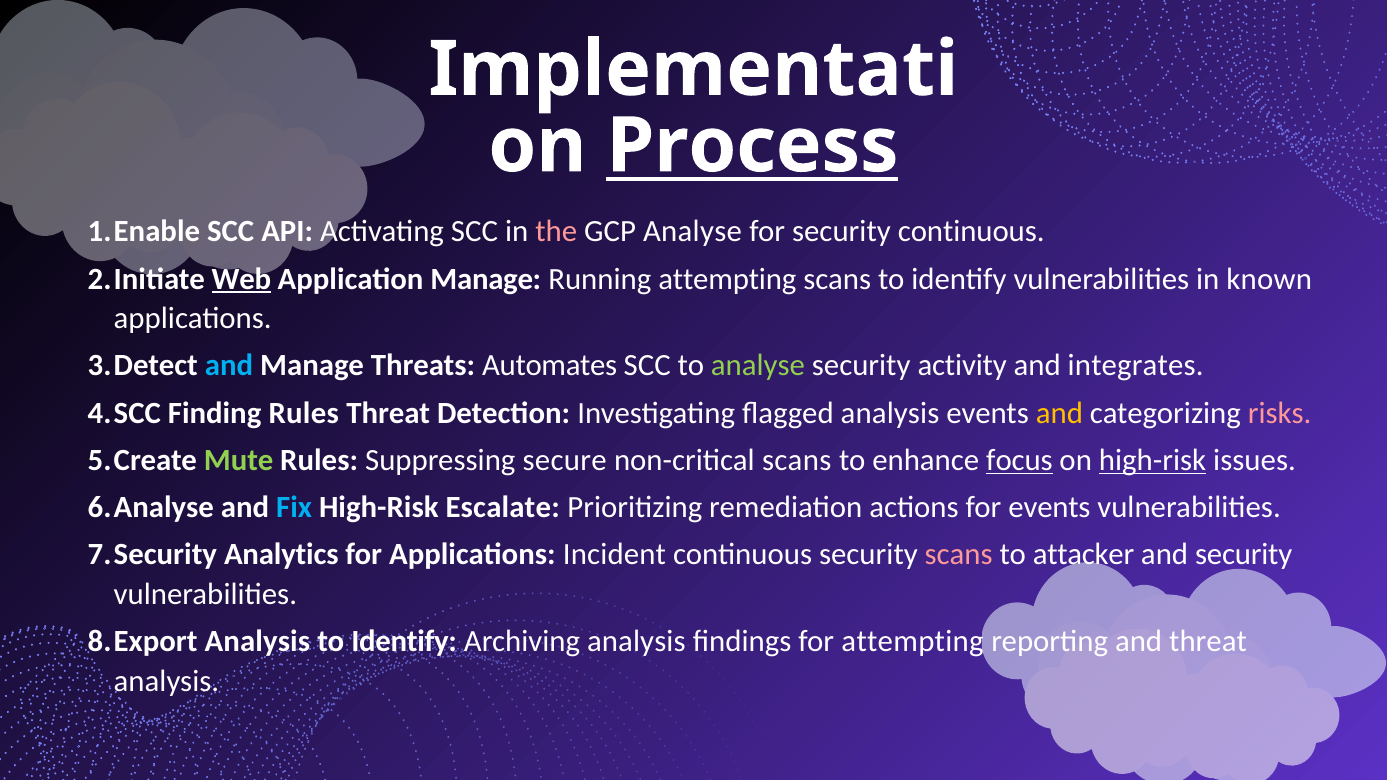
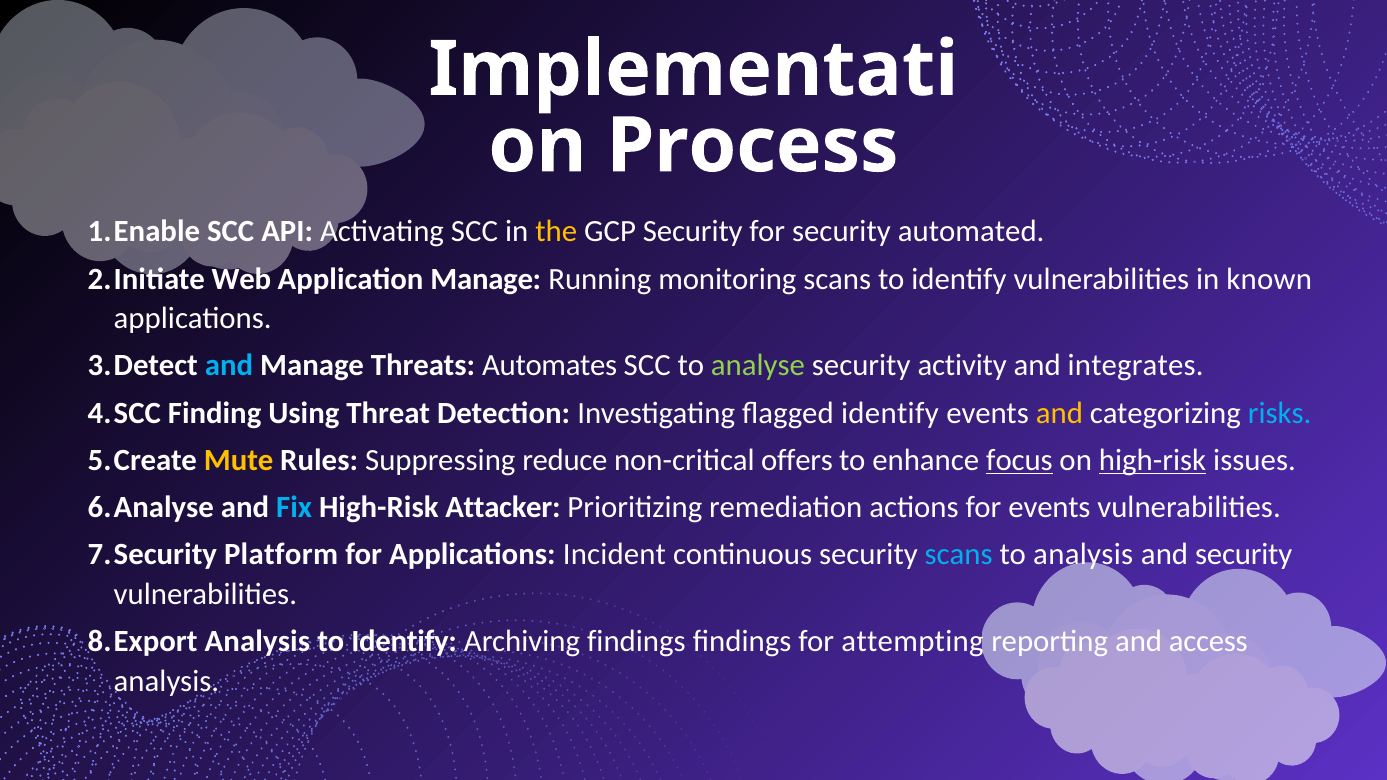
Process underline: present -> none (753, 146)
the colour: pink -> yellow (556, 232)
GCP Analyse: Analyse -> Security (693, 232)
security continuous: continuous -> automated (971, 232)
Web underline: present -> none (241, 279)
Running attempting: attempting -> monitoring (727, 279)
Finding Rules: Rules -> Using (304, 413)
flagged analysis: analysis -> identify (890, 413)
risks colour: pink -> light blue (1280, 413)
Mute colour: light green -> yellow (239, 460)
secure: secure -> reduce (565, 460)
non-critical scans: scans -> offers (797, 460)
Escalate: Escalate -> Attacker (503, 508)
Analytics: Analytics -> Platform (281, 555)
scans colour: pink -> light blue (959, 555)
to attacker: attacker -> analysis (1083, 555)
Archiving analysis: analysis -> findings (636, 642)
and threat: threat -> access (1208, 642)
